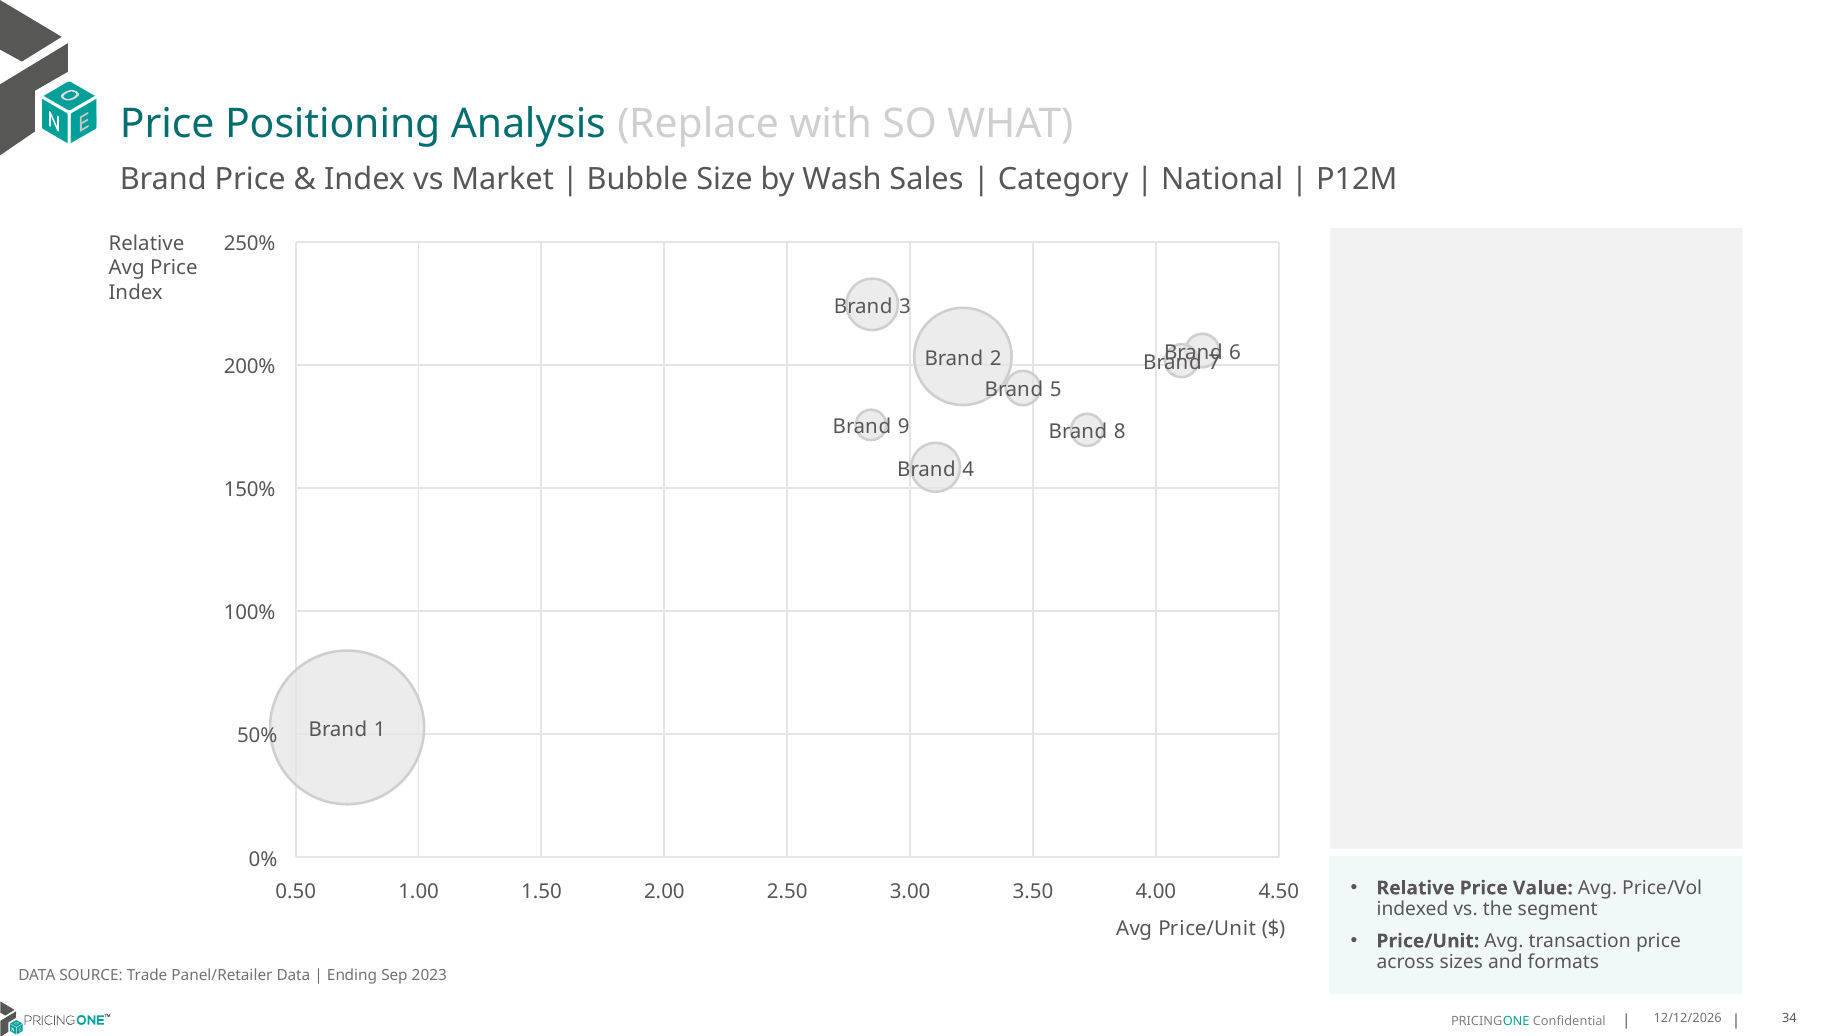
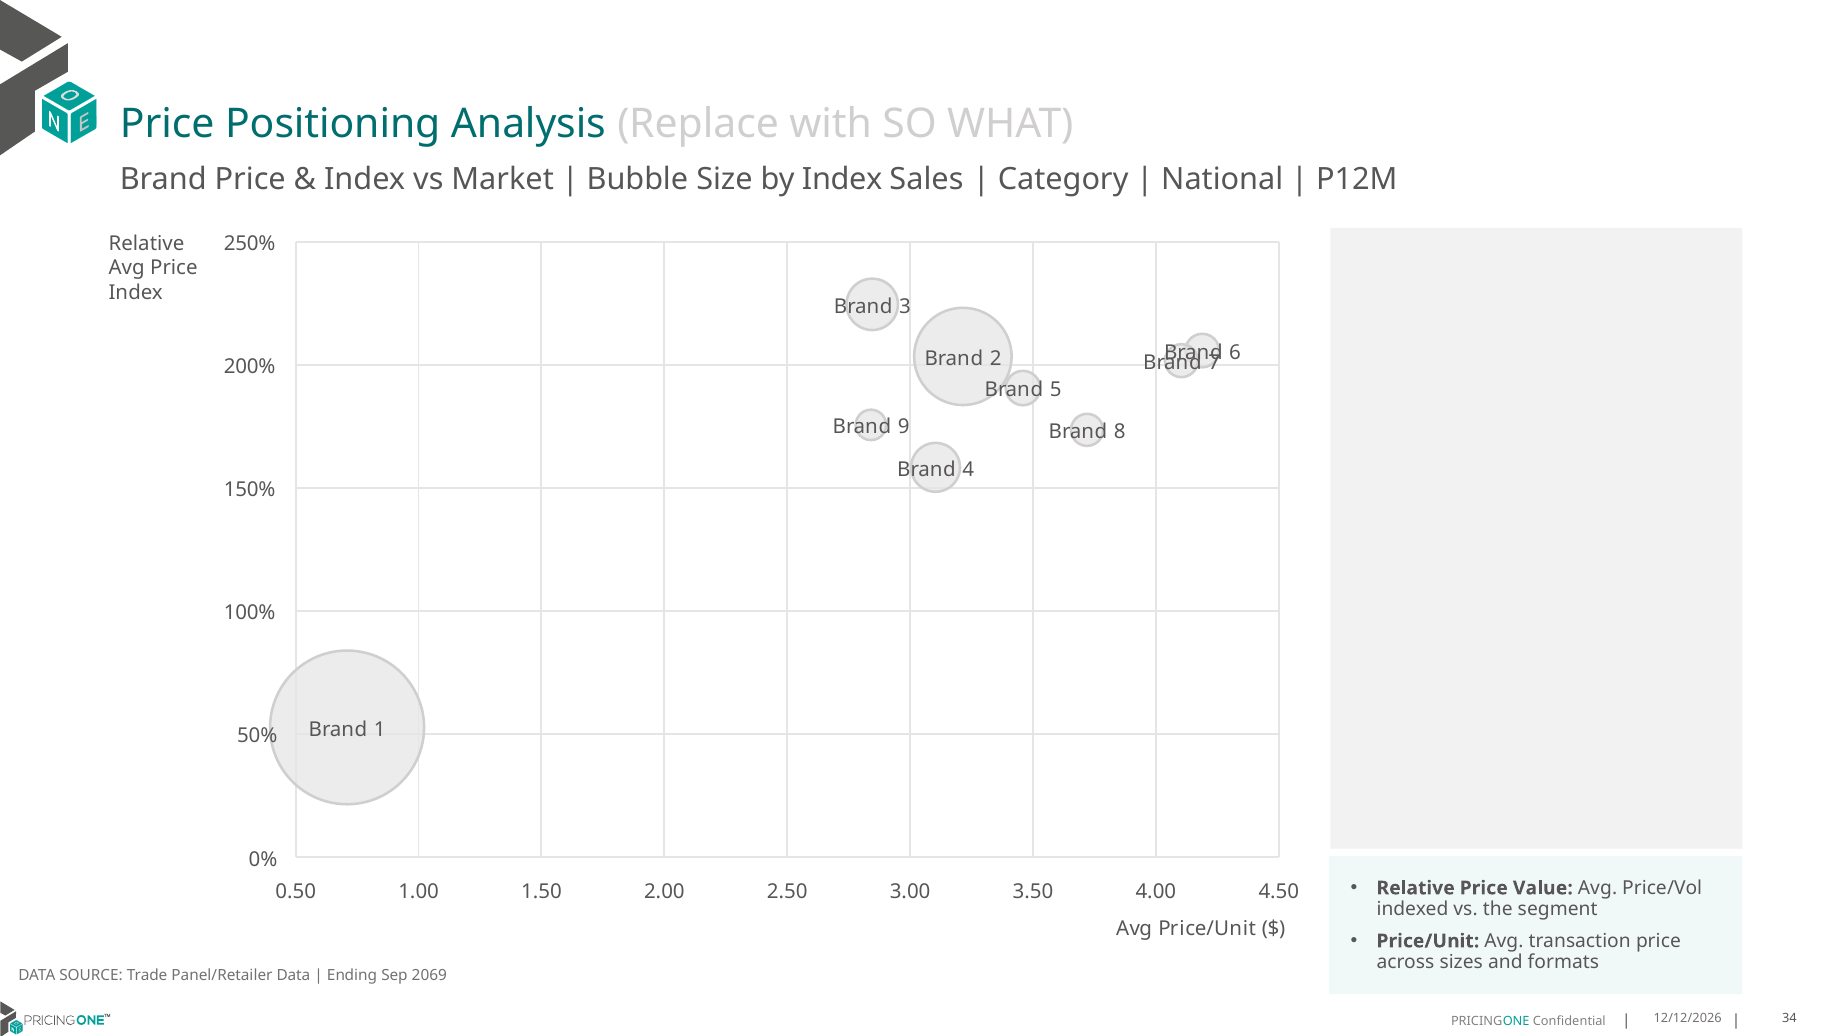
by Wash: Wash -> Index (842, 180)
2023: 2023 -> 2069 (429, 976)
